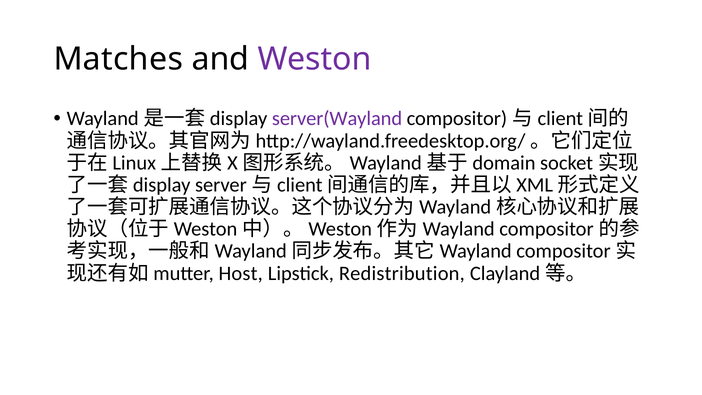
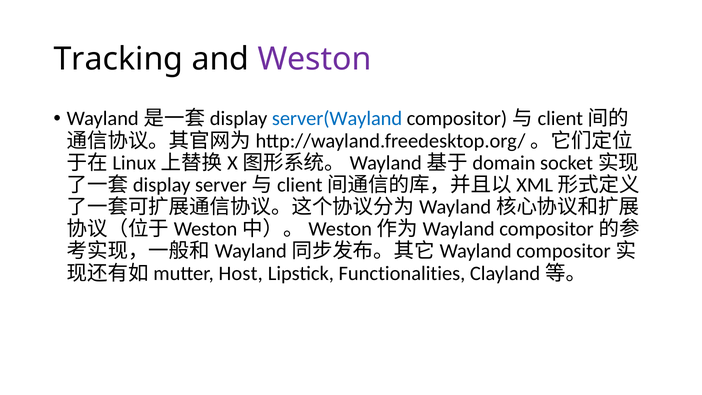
Matches: Matches -> Tracking (118, 59)
server(Wayland colour: purple -> blue (337, 119)
Redistribution: Redistribution -> Functionalities (402, 273)
